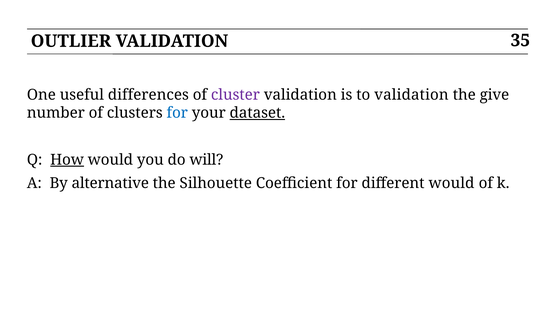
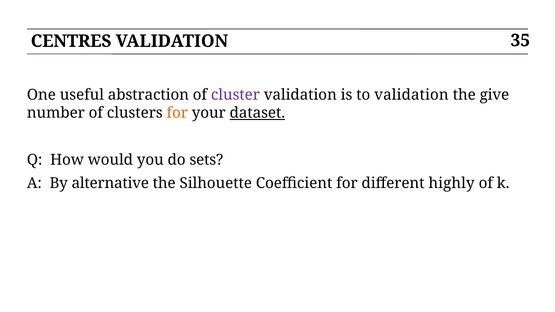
OUTLIER: OUTLIER -> CENTRES (71, 41)
differences: differences -> abstraction (148, 95)
for colour: blue -> orange (177, 113)
How underline: present -> none (67, 160)
will: will -> sets (206, 160)
different would: would -> highly (452, 183)
